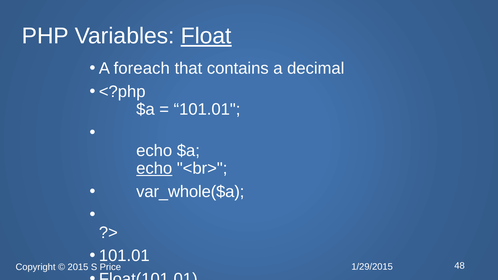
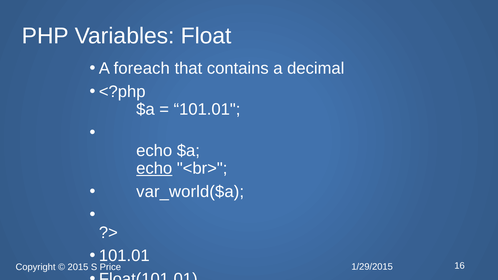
Float underline: present -> none (206, 36)
var_whole($a: var_whole($a -> var_world($a (190, 192)
48: 48 -> 16 (460, 266)
